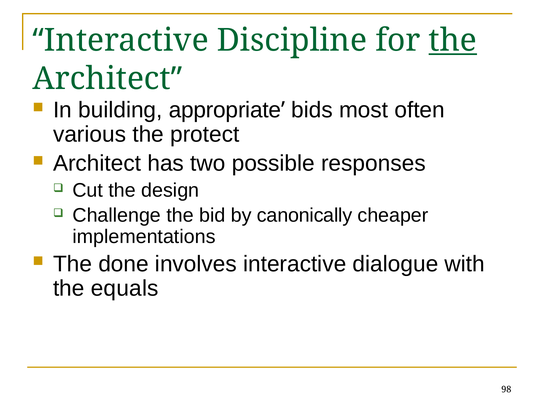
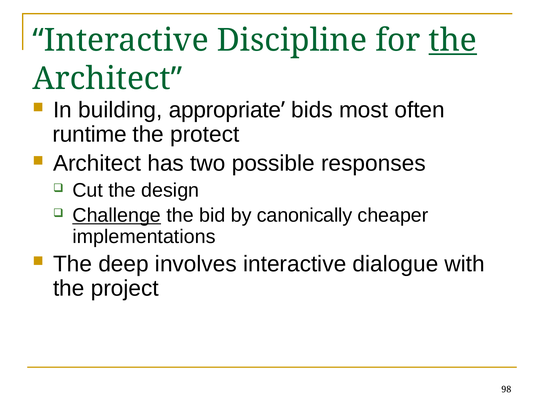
various: various -> runtime (90, 134)
Challenge underline: none -> present (117, 215)
done: done -> deep (124, 264)
equals: equals -> project (125, 288)
